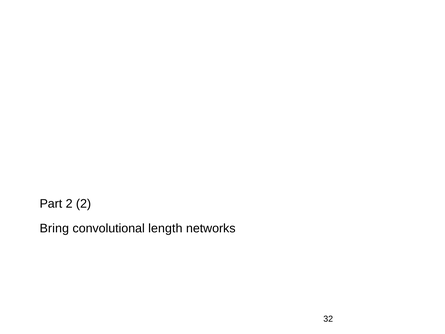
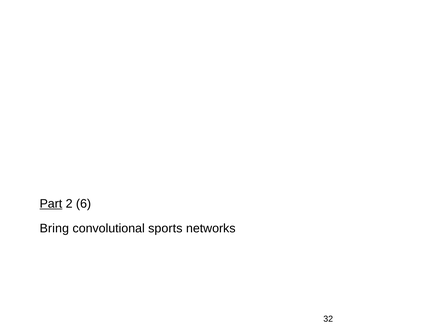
Part underline: none -> present (51, 203)
2 2: 2 -> 6 (84, 203)
length: length -> sports (165, 228)
